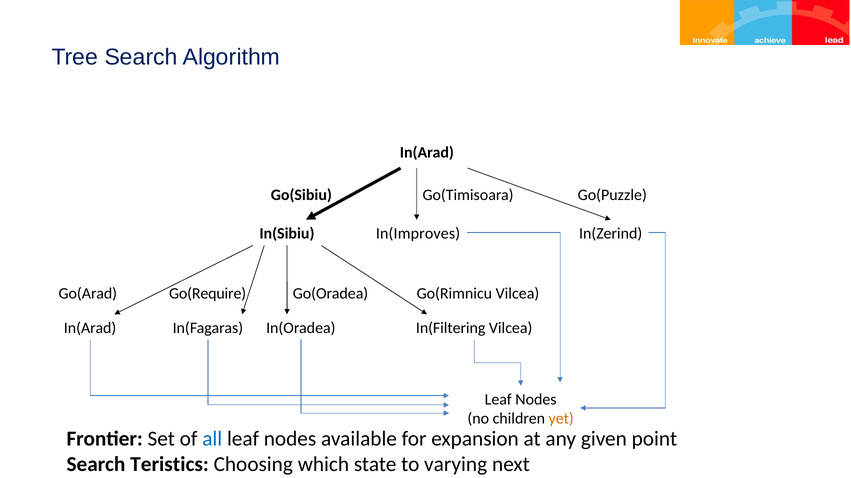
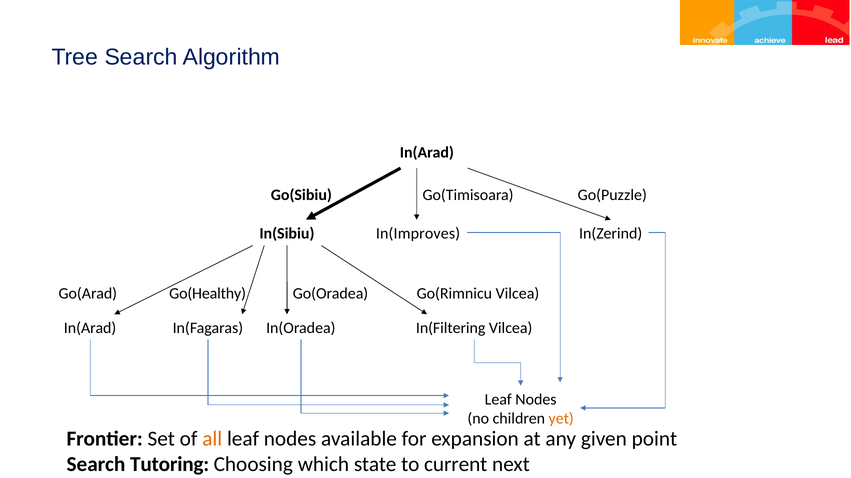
Go(Require: Go(Require -> Go(Healthy (208, 294)
all colour: blue -> orange (212, 439)
Teristics: Teristics -> Tutoring (170, 465)
varying: varying -> current (456, 465)
